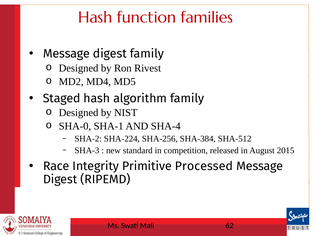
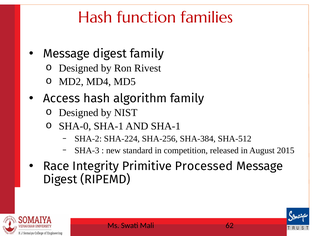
Staged: Staged -> Access (62, 98)
AND SHA-4: SHA-4 -> SHA-1 (166, 126)
